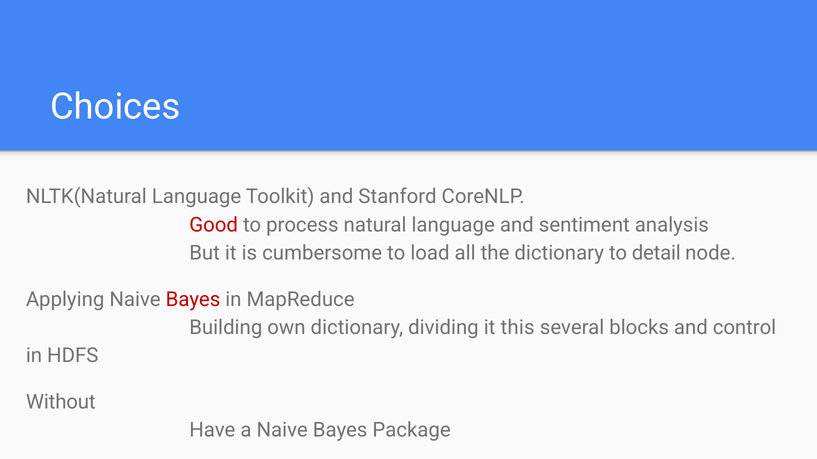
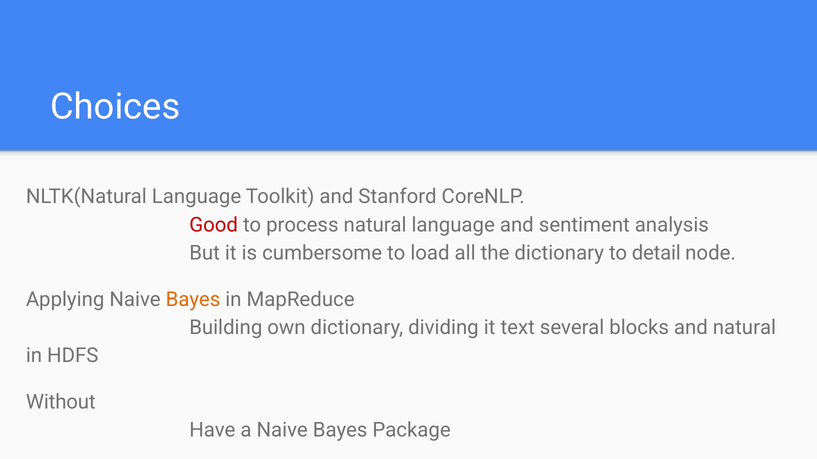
Bayes colour: red -> orange (193, 300)
this: this -> text (518, 328)
and control: control -> natural (744, 328)
